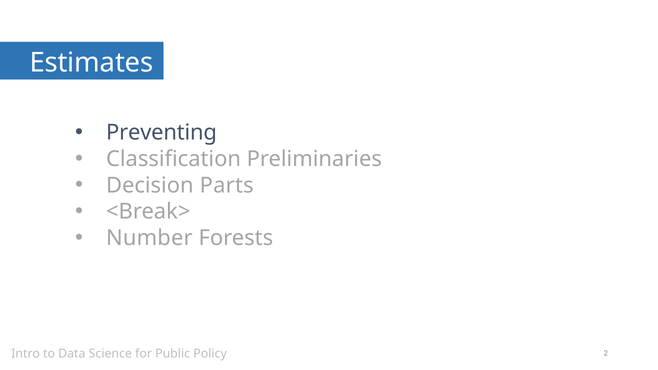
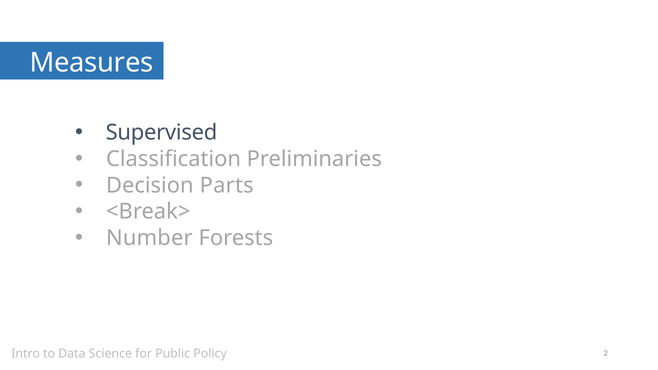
Estimates: Estimates -> Measures (91, 63)
Preventing: Preventing -> Supervised (162, 133)
